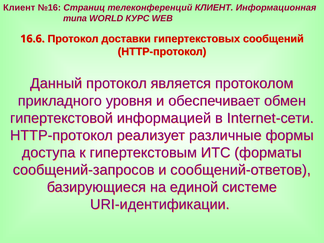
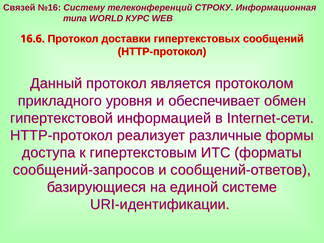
Клиент: Клиент -> Связей (19, 8)
Страниц: Страниц -> Систему (84, 8)
телеконференций КЛИЕНТ: КЛИЕНТ -> СТРОКУ (214, 8)
